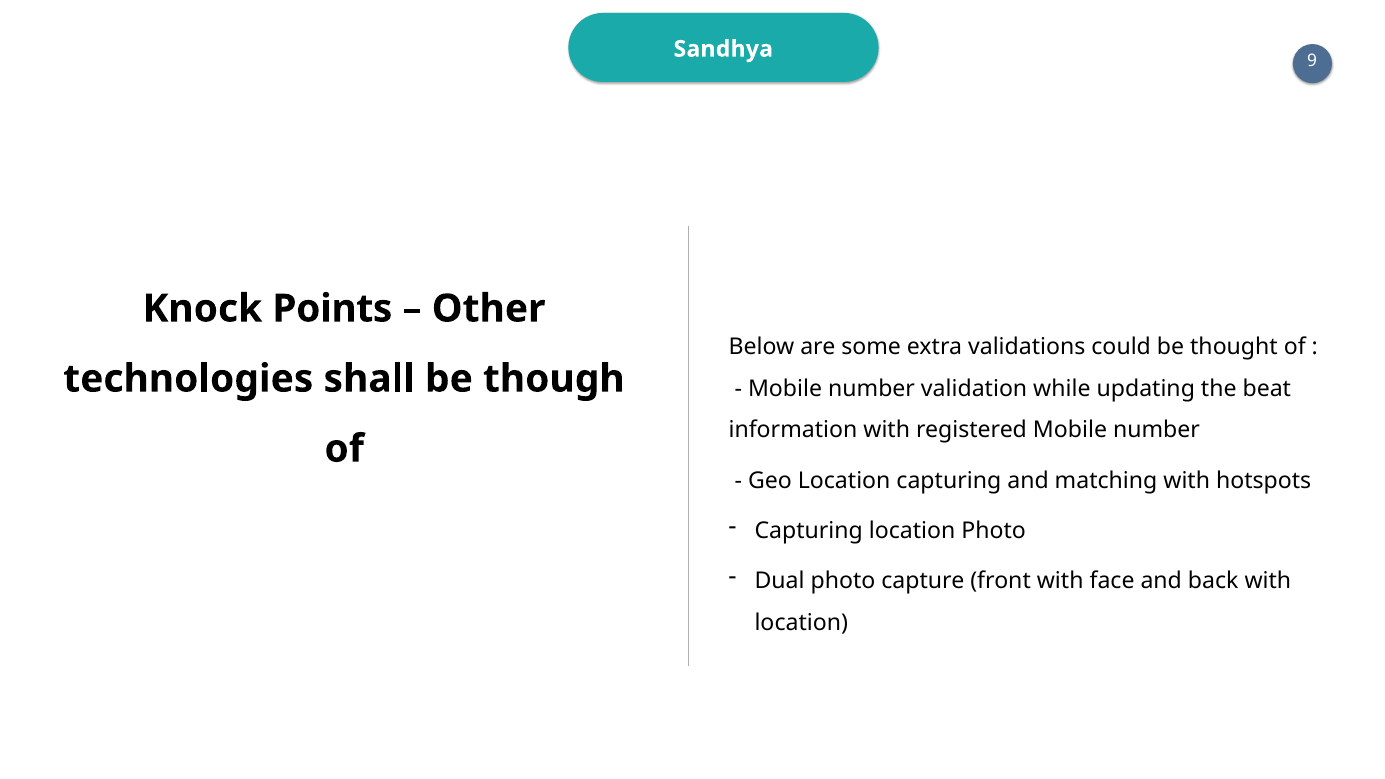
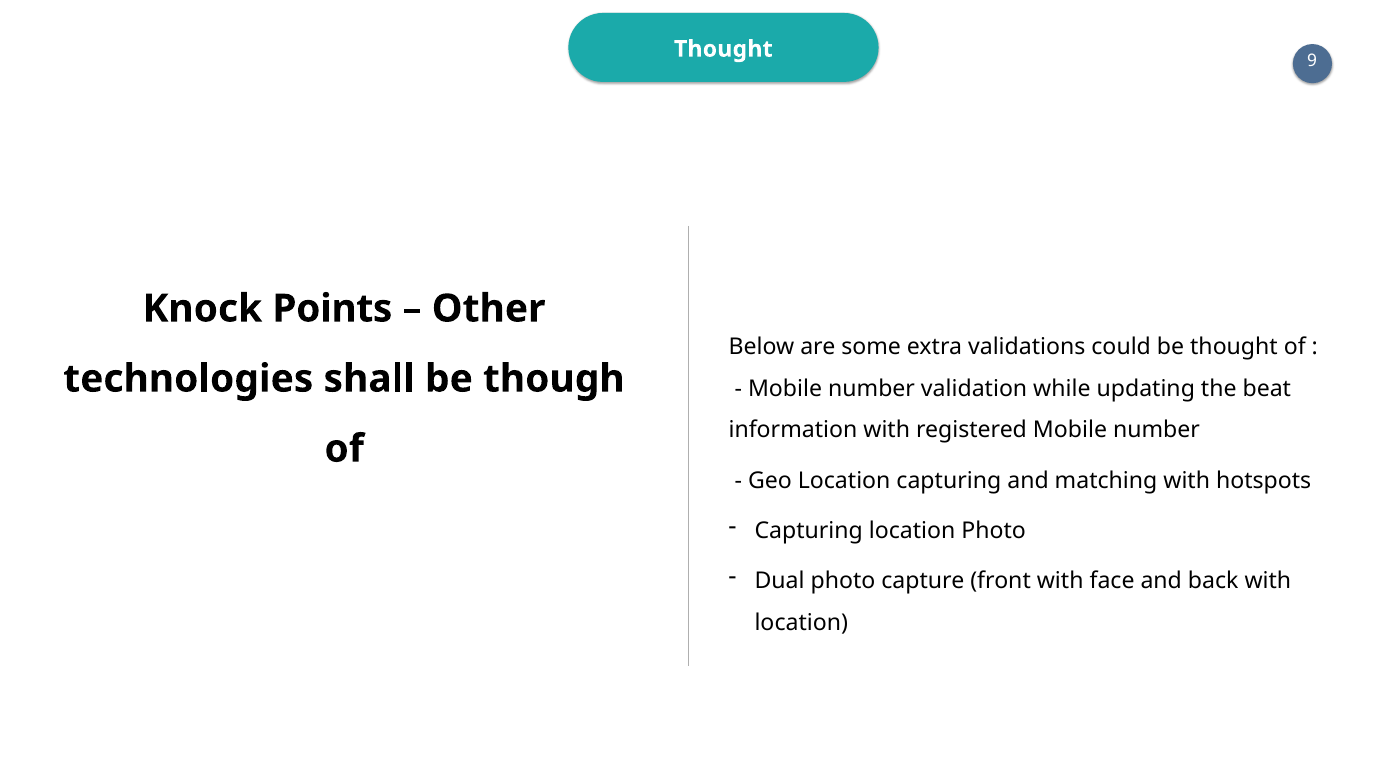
Sandhya: Sandhya -> Thought (723, 49)
